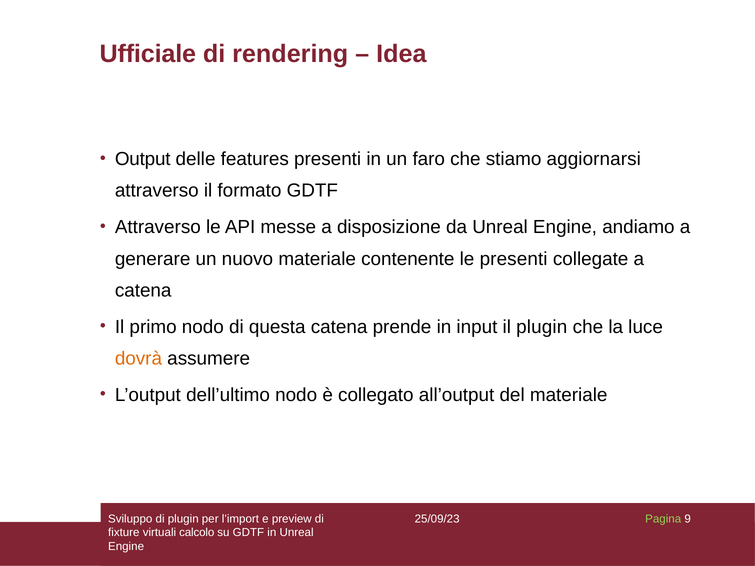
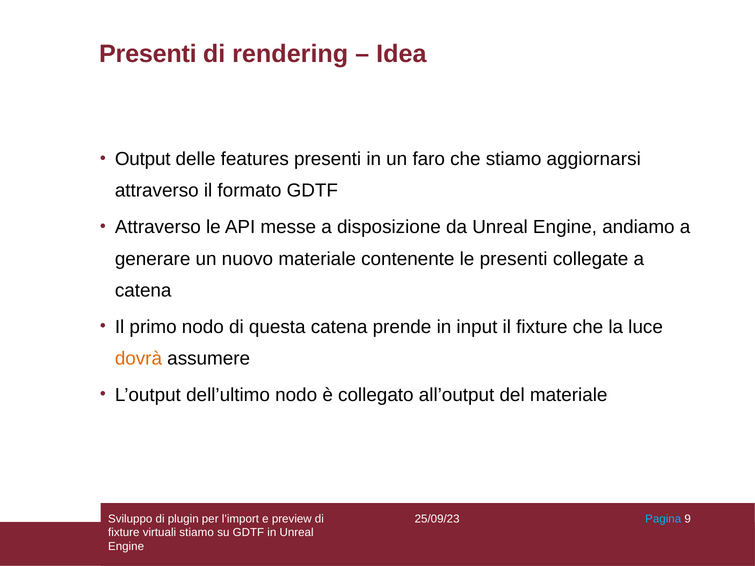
Ufficiale: Ufficiale -> Presenti (148, 54)
il plugin: plugin -> fixture (542, 327)
Pagina colour: light green -> light blue (663, 519)
virtuali calcolo: calcolo -> stiamo (197, 533)
